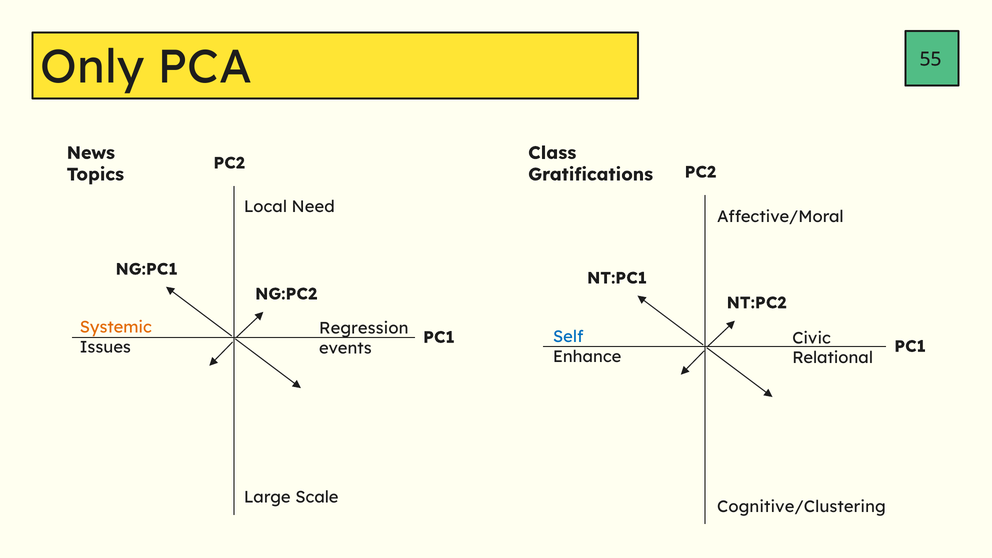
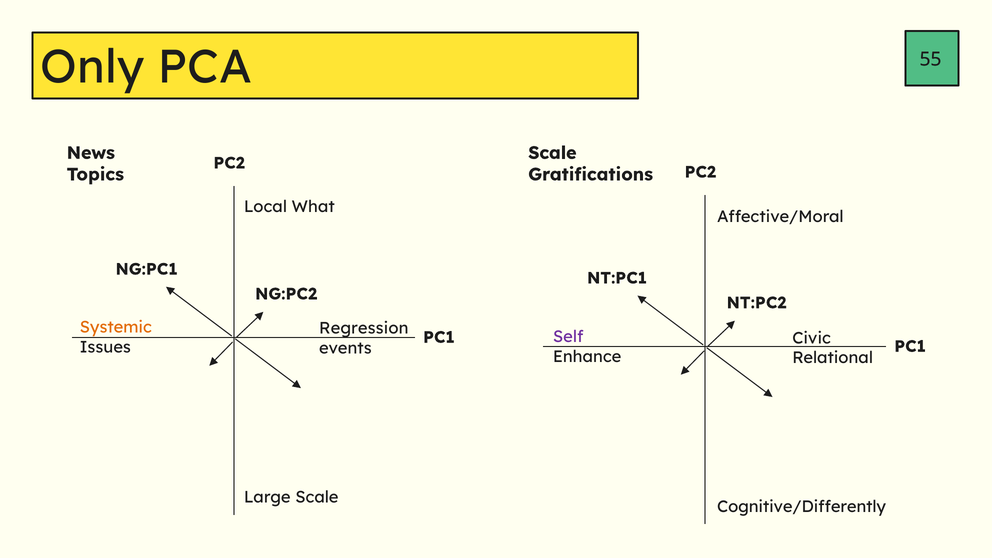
Class: Class -> Scale (552, 153)
Need: Need -> What (313, 207)
Self colour: blue -> purple (568, 337)
Cognitive/Clustering: Cognitive/Clustering -> Cognitive/Differently (802, 507)
